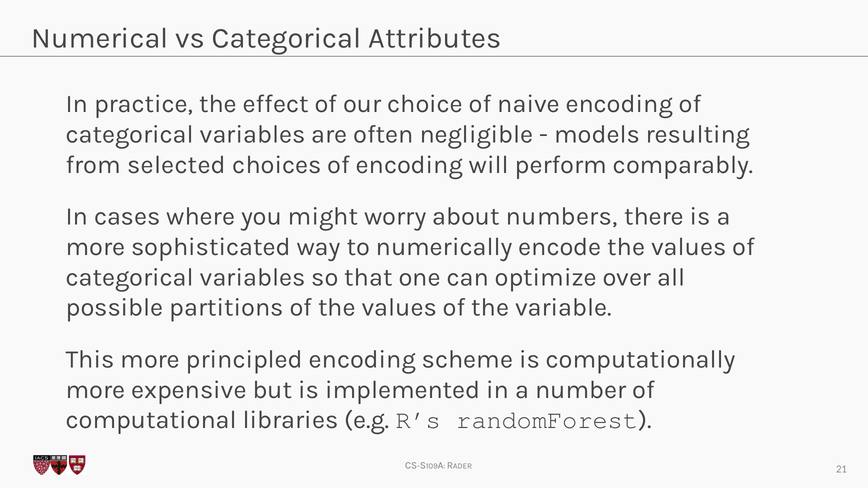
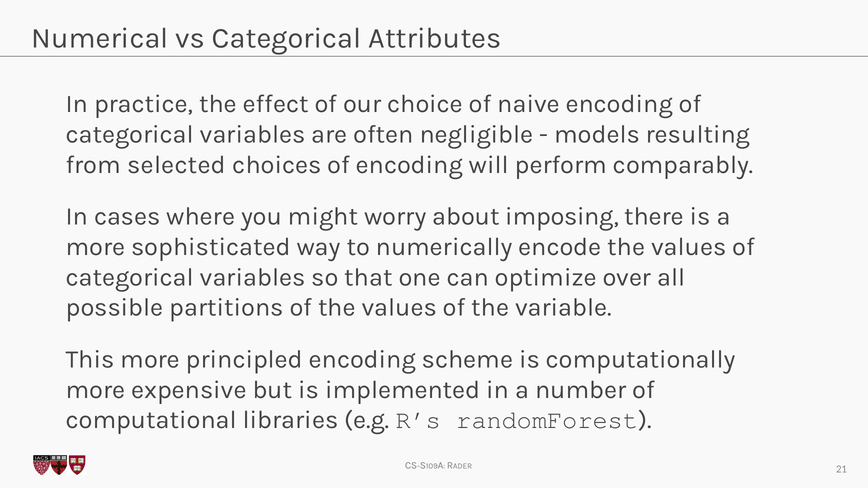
numbers: numbers -> imposing (562, 217)
